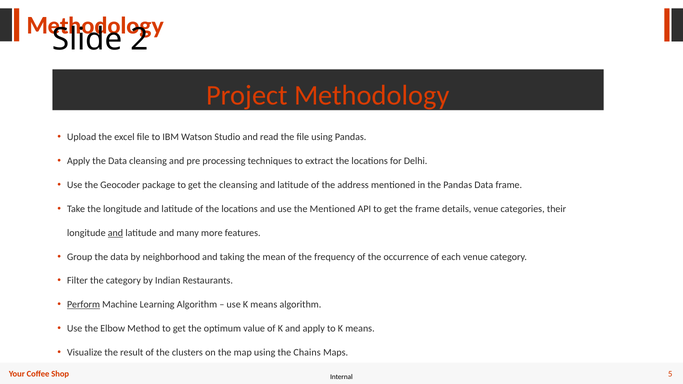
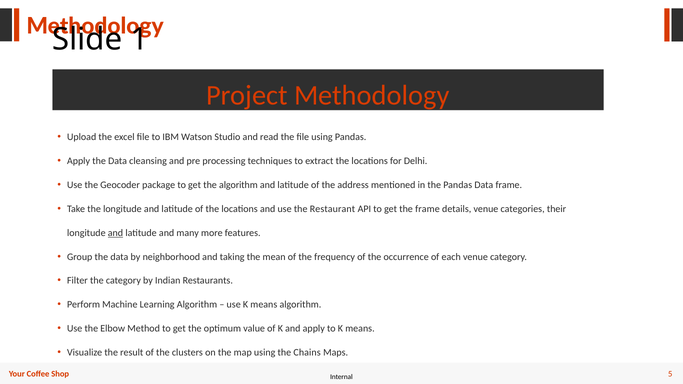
2: 2 -> 1 (139, 40)
the cleansing: cleansing -> algorithm (238, 185)
the Mentioned: Mentioned -> Restaurant (332, 209)
Perform underline: present -> none (83, 305)
